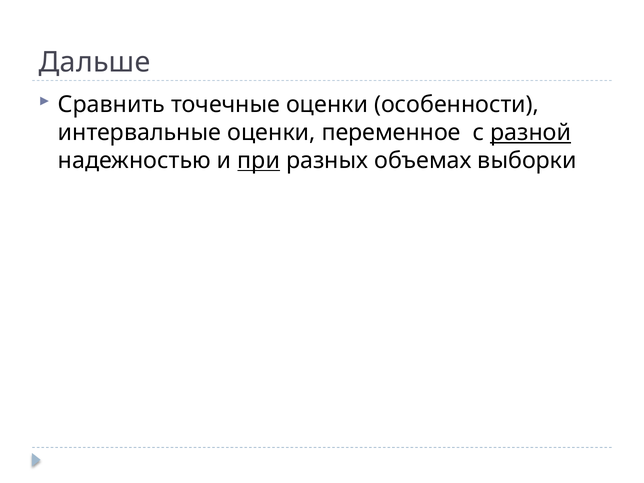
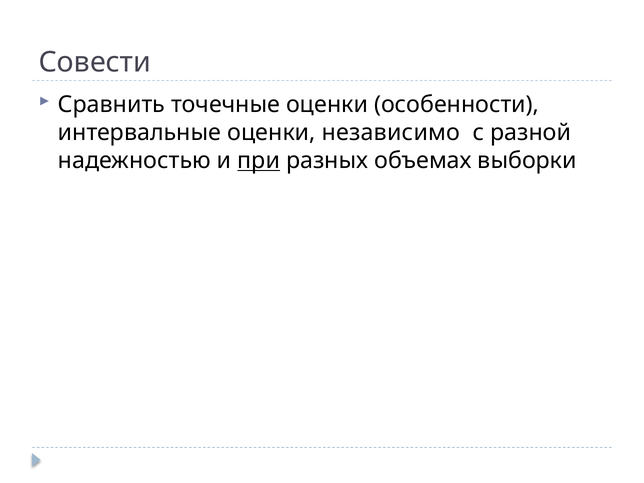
Дальше: Дальше -> Совести (95, 62)
переменное: переменное -> независимо (391, 133)
разной underline: present -> none (531, 133)
